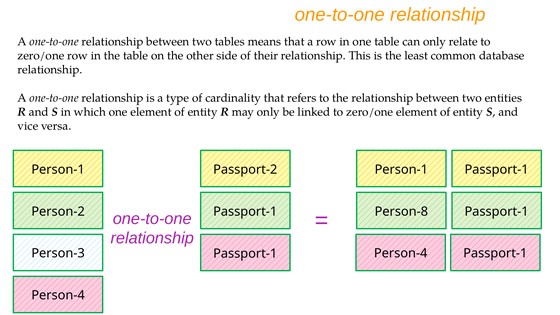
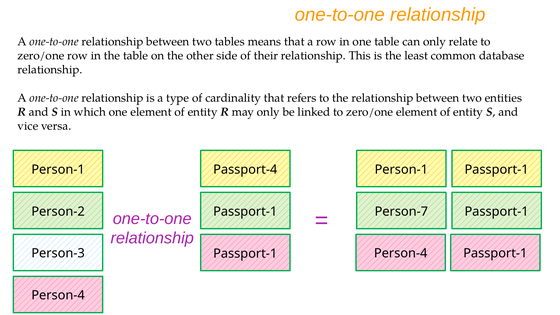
Passport-2: Passport-2 -> Passport-4 (245, 170)
Person-8: Person-8 -> Person-7 (401, 211)
